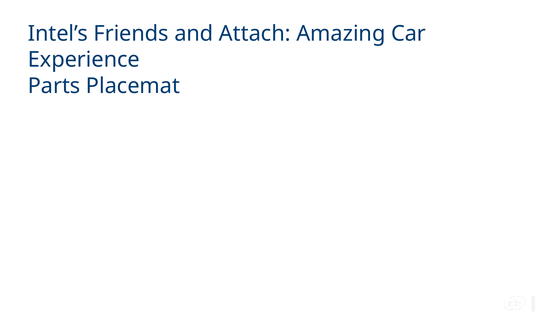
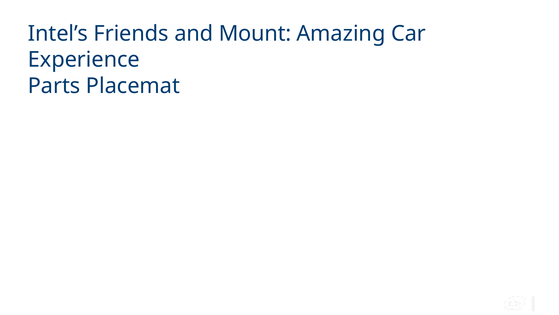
Attach: Attach -> Mount (255, 33)
